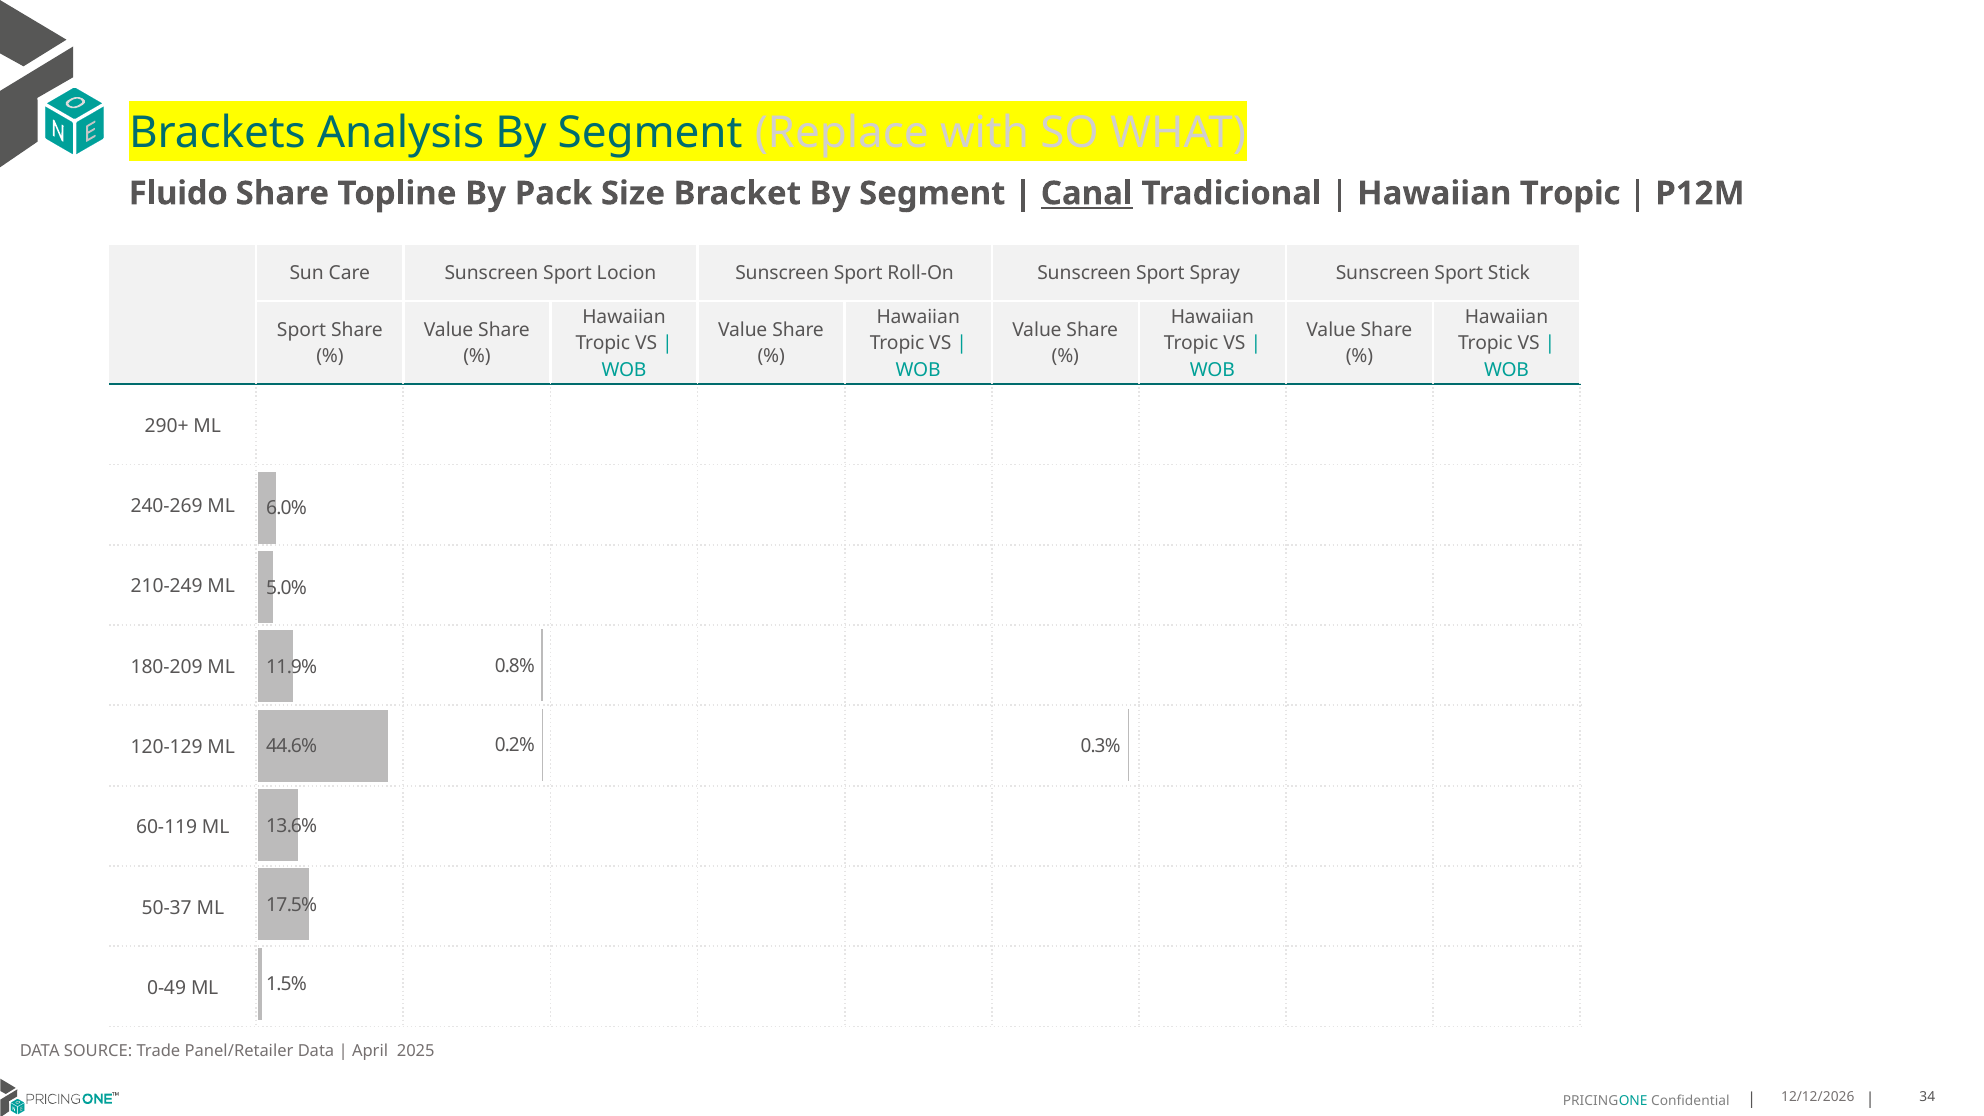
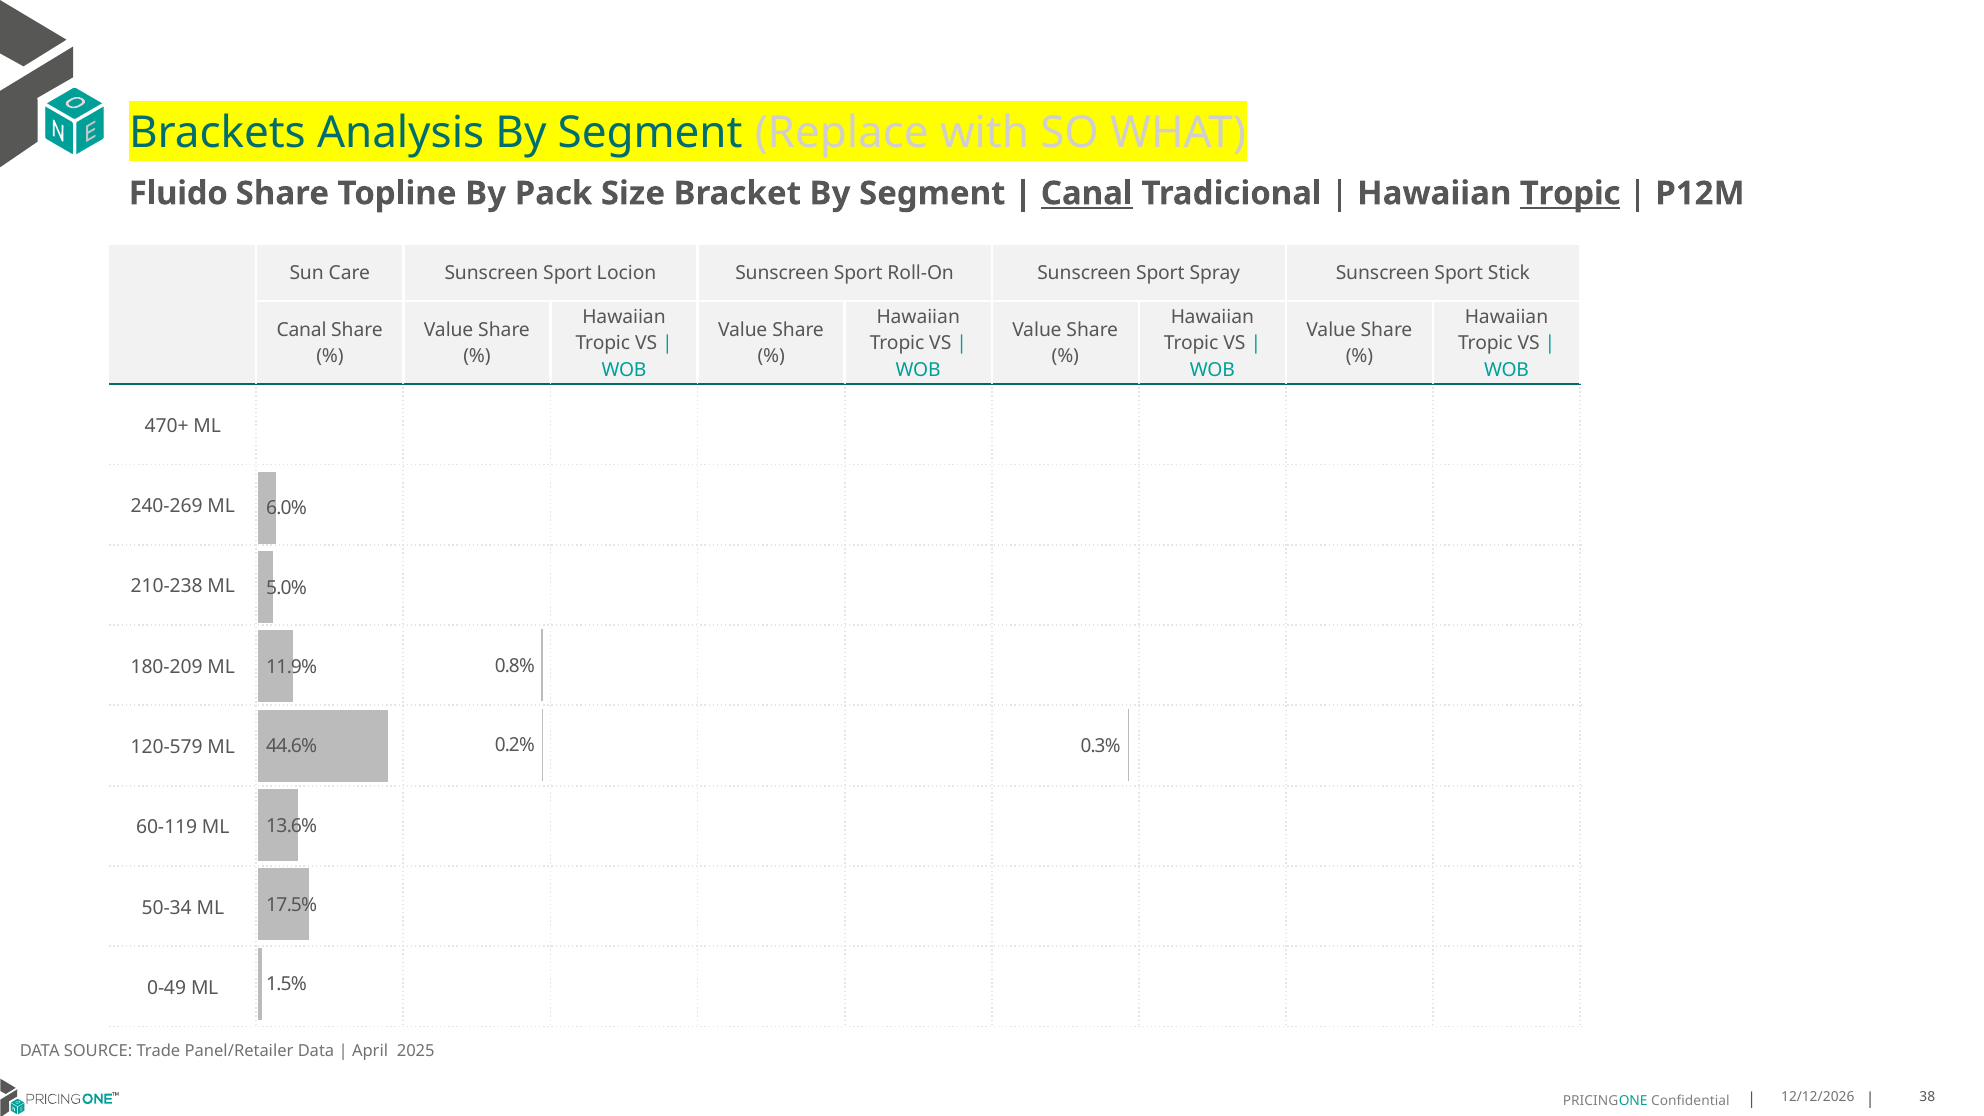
Tropic underline: none -> present (1570, 193)
Sport: Sport -> Canal (302, 331)
290+: 290+ -> 470+ (167, 426)
210-249: 210-249 -> 210-238 (167, 586)
120-129: 120-129 -> 120-579 (167, 747)
50-37: 50-37 -> 50-34 (167, 908)
34: 34 -> 38 (1927, 1097)
